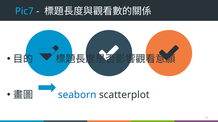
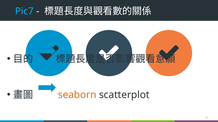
seaborn colour: blue -> orange (77, 95)
